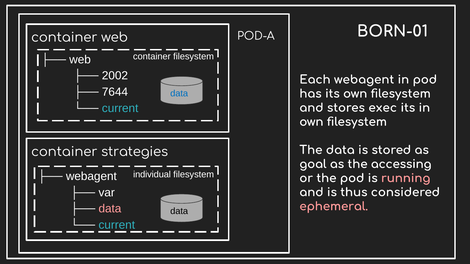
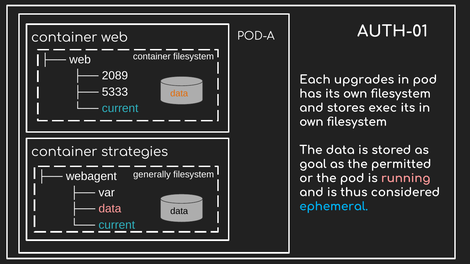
BORN-01: BORN-01 -> AUTH-01 (392, 31)
2002: 2002 -> 2089 (115, 76)
Each webagent: webagent -> upgrades (364, 80)
7644: 7644 -> 5333 (115, 92)
data colour: blue -> orange (179, 94)
accessing: accessing -> permitted (401, 164)
individual: individual -> generally (152, 175)
ephemeral colour: pink -> light blue (334, 207)
